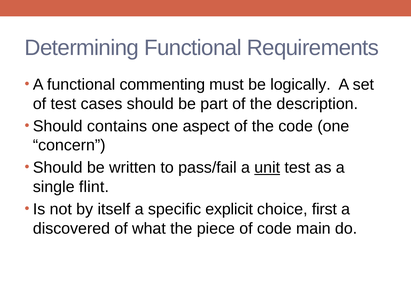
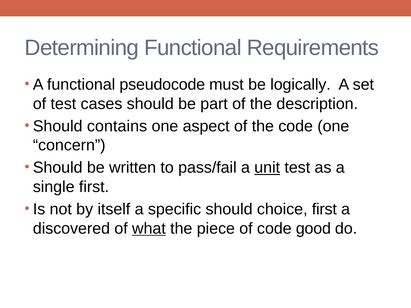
commenting: commenting -> pseudocode (162, 85)
single flint: flint -> first (94, 187)
specific explicit: explicit -> should (229, 209)
what underline: none -> present (149, 229)
main: main -> good (313, 229)
